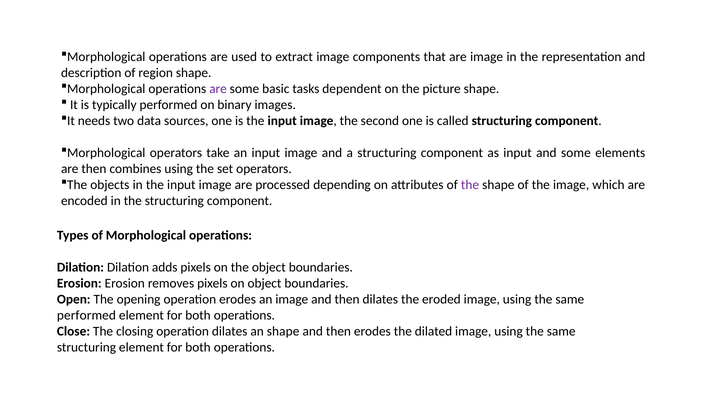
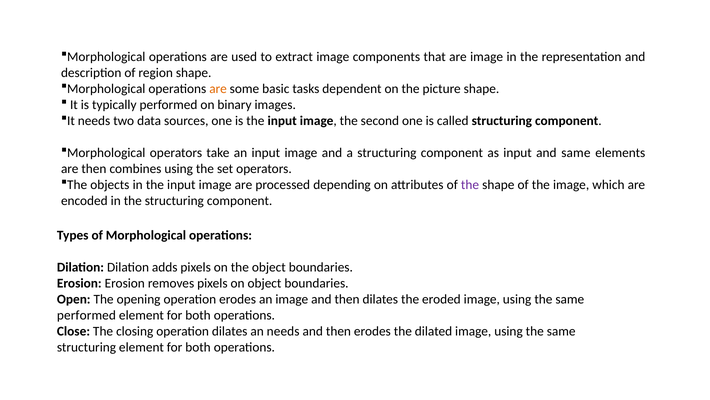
are colour: purple -> orange (218, 89)
and some: some -> same (576, 153)
an shape: shape -> needs (283, 331)
